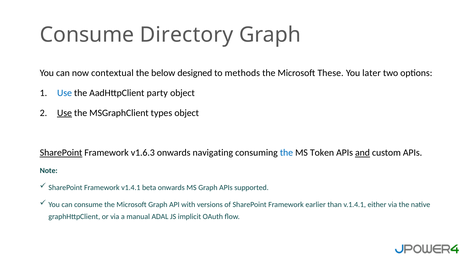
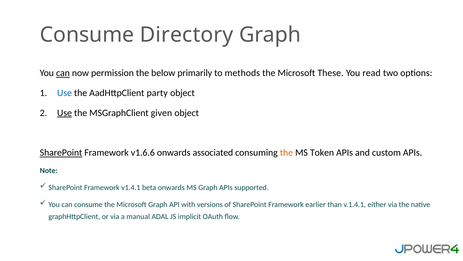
can underline: none -> present (63, 73)
contextual: contextual -> permission (113, 73)
designed: designed -> primarily (195, 73)
later: later -> read (372, 73)
types: types -> given (161, 113)
v1.6.3: v1.6.3 -> v1.6.6 (143, 152)
navigating: navigating -> associated (213, 152)
the colour: blue -> orange (286, 152)
and underline: present -> none (363, 152)
